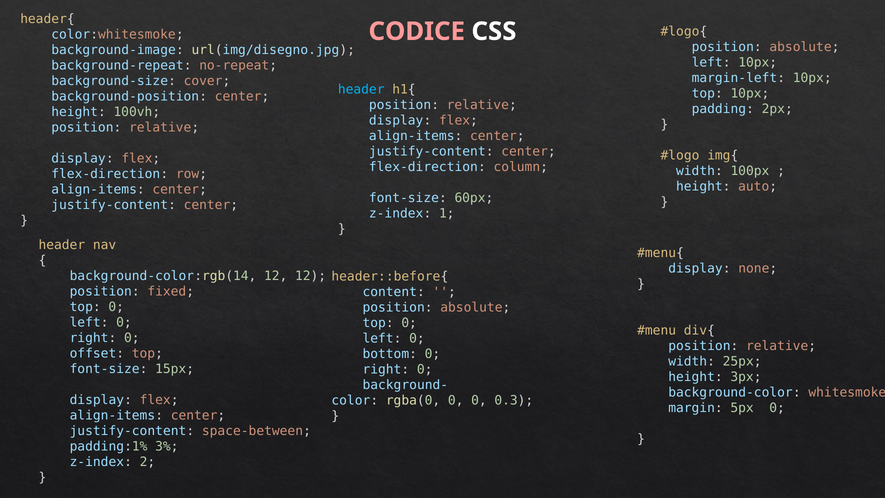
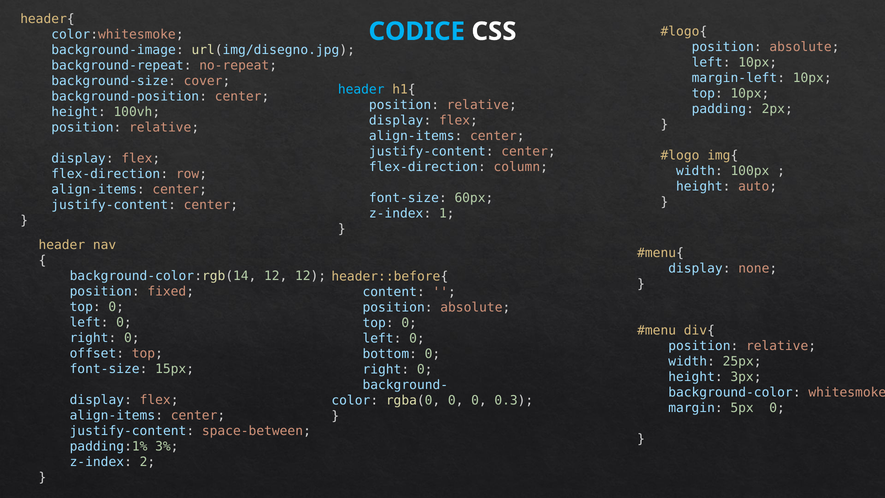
CODICE colour: pink -> light blue (417, 31)
